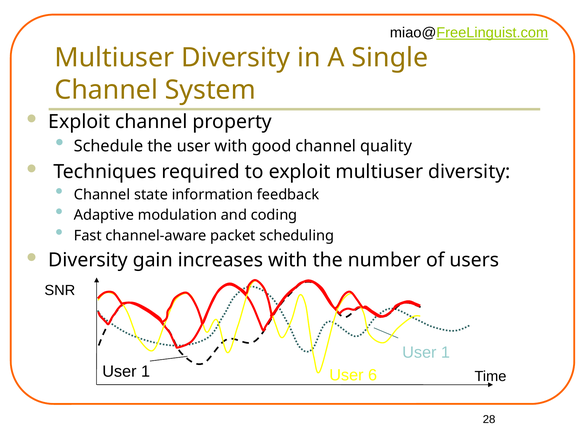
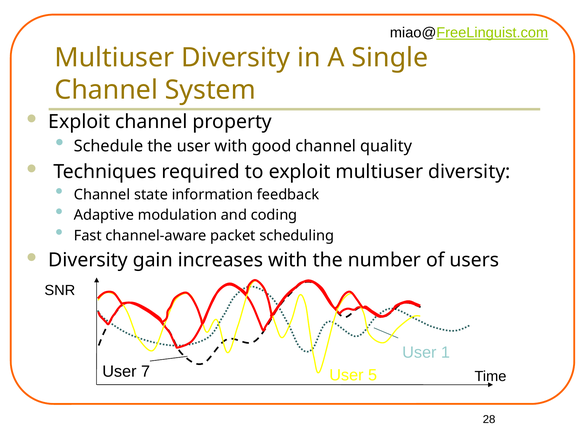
1: 1 -> 7 (146, 371)
6: 6 -> 5 (373, 375)
